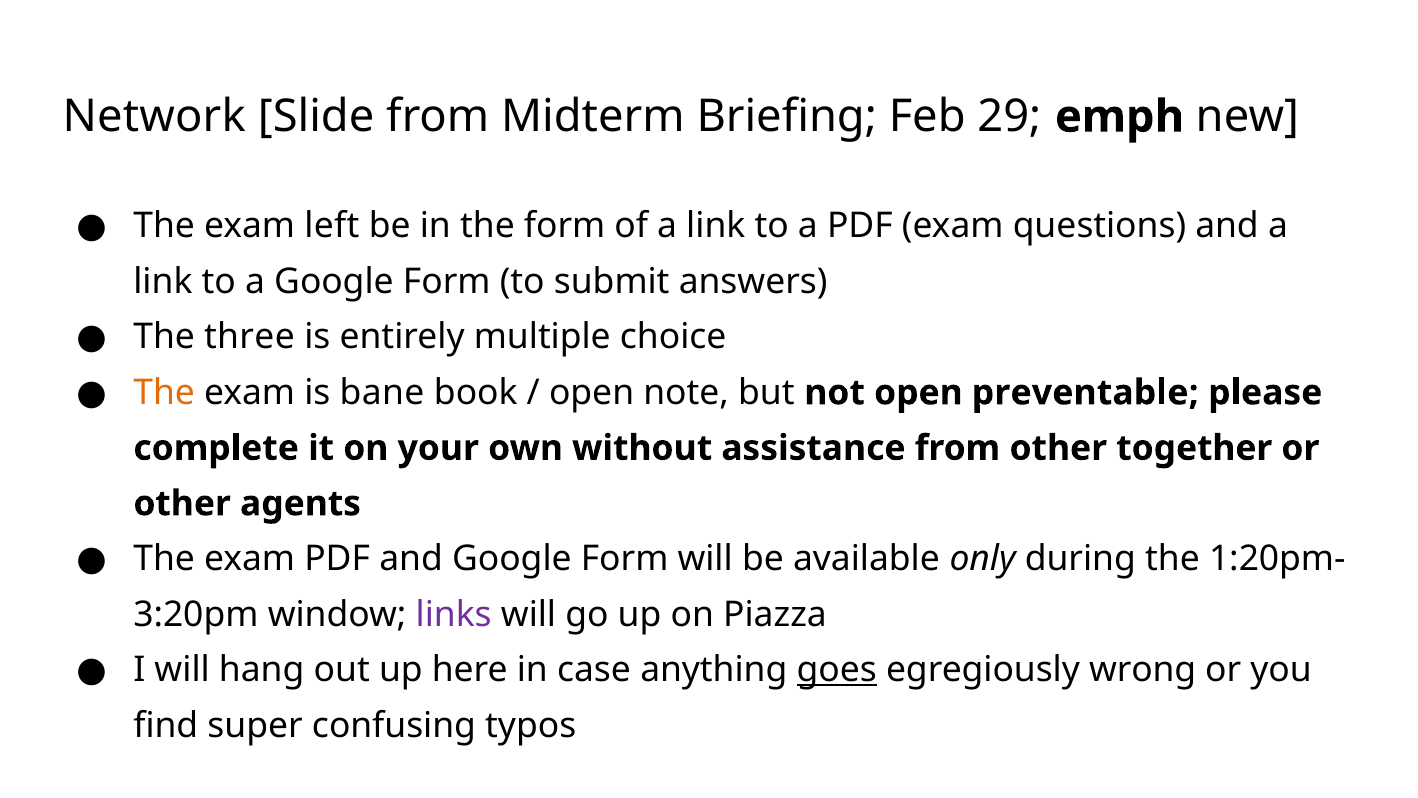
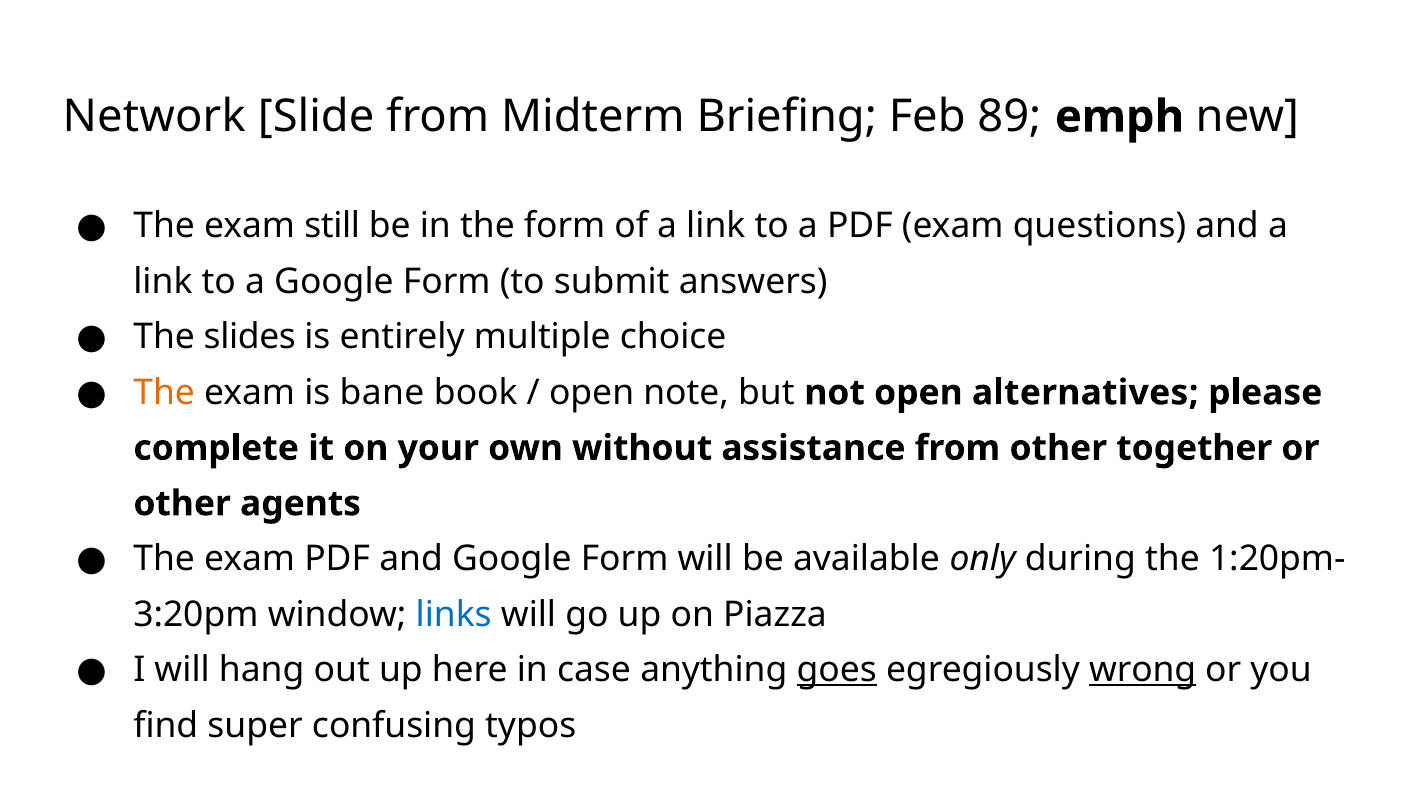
29: 29 -> 89 (1009, 117)
left: left -> still (332, 226)
three: three -> slides (250, 337)
preventable: preventable -> alternatives (1085, 392)
links colour: purple -> blue (454, 614)
wrong underline: none -> present (1143, 670)
